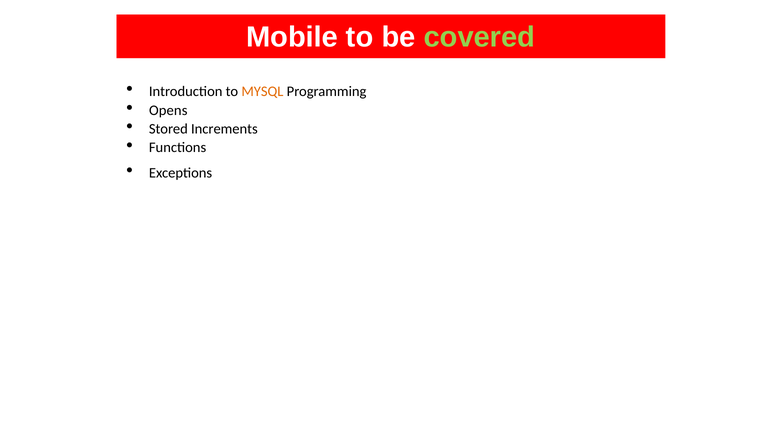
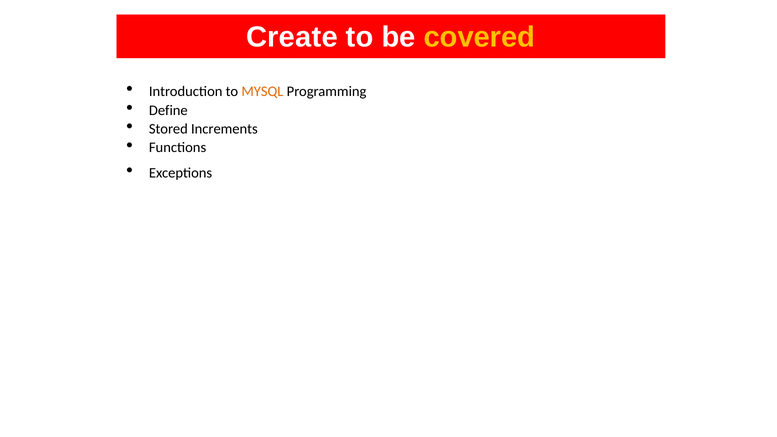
Mobile: Mobile -> Create (292, 37)
covered colour: light green -> yellow (479, 37)
Opens: Opens -> Define (168, 110)
